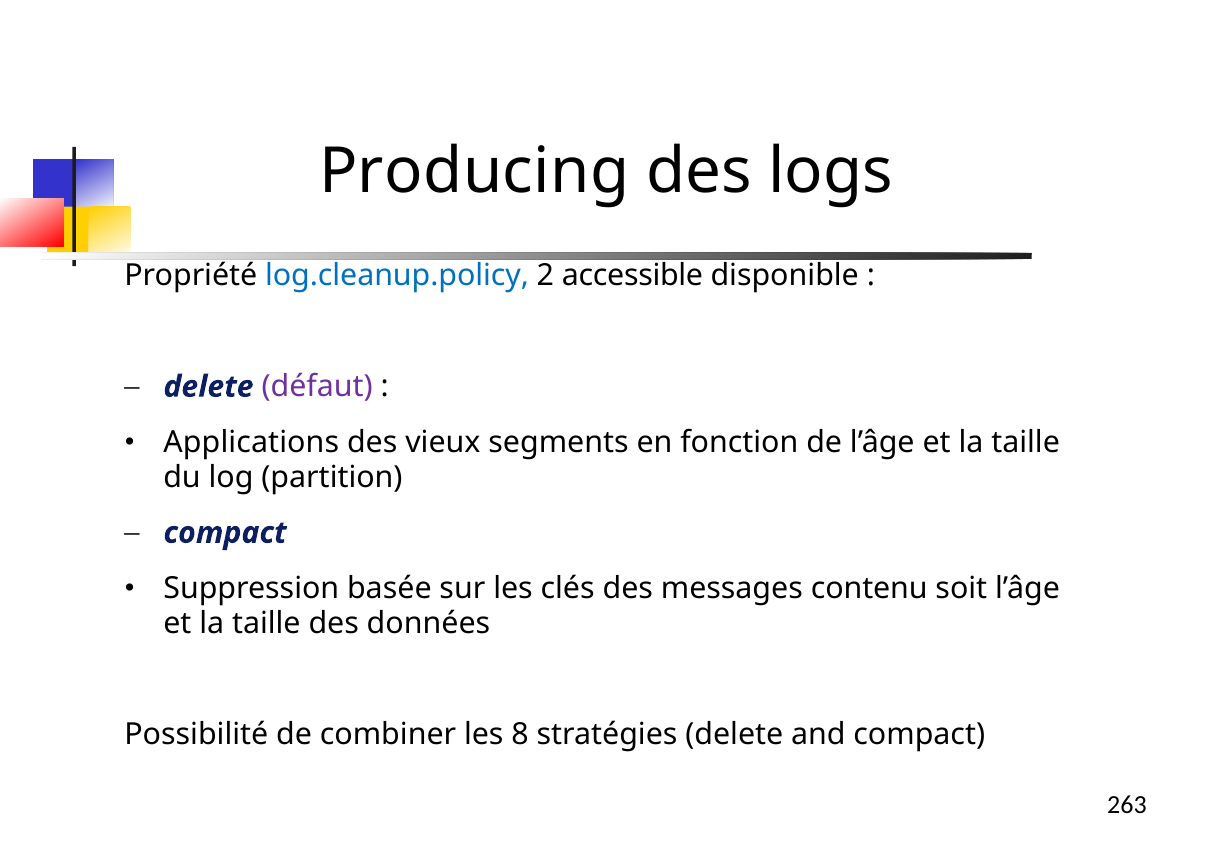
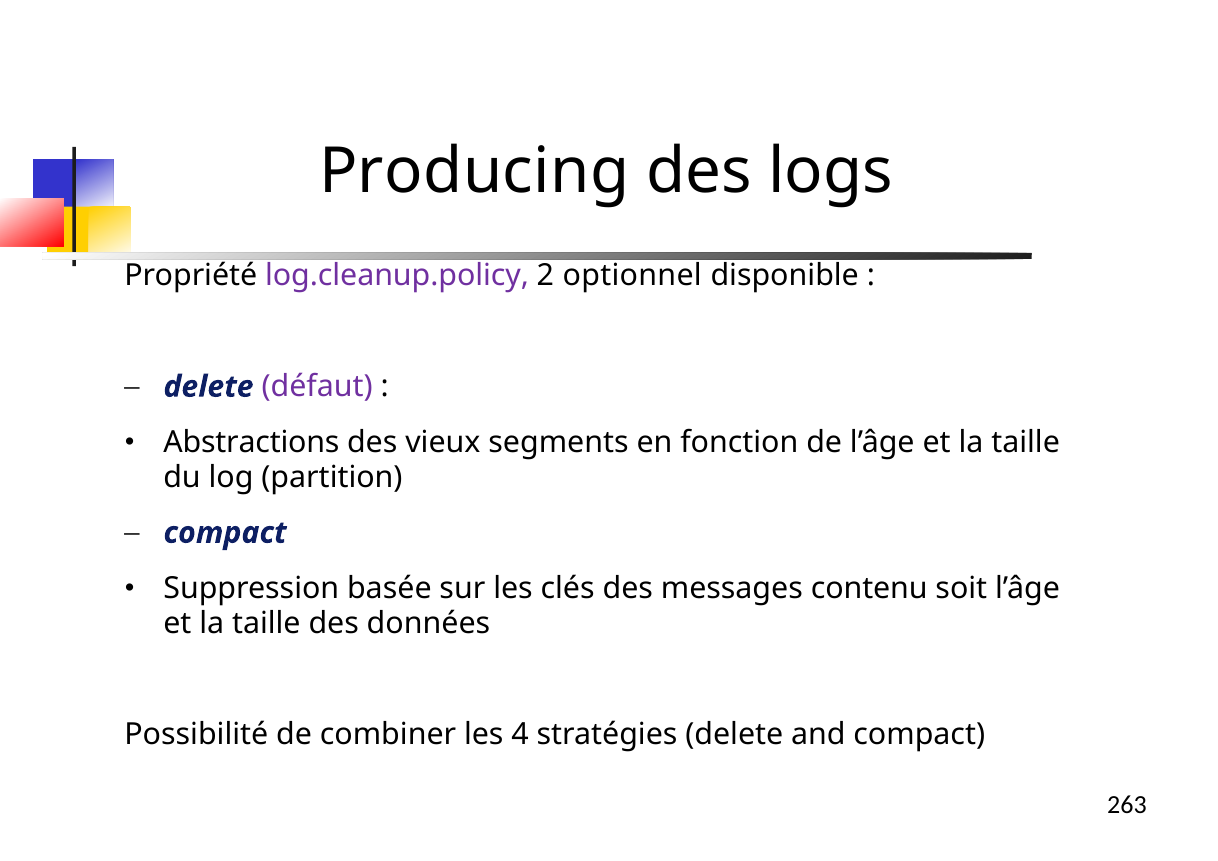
log.cleanup.policy colour: blue -> purple (397, 276)
accessible: accessible -> optionnel (632, 276)
Applications: Applications -> Abstractions (251, 442)
8: 8 -> 4 (520, 735)
